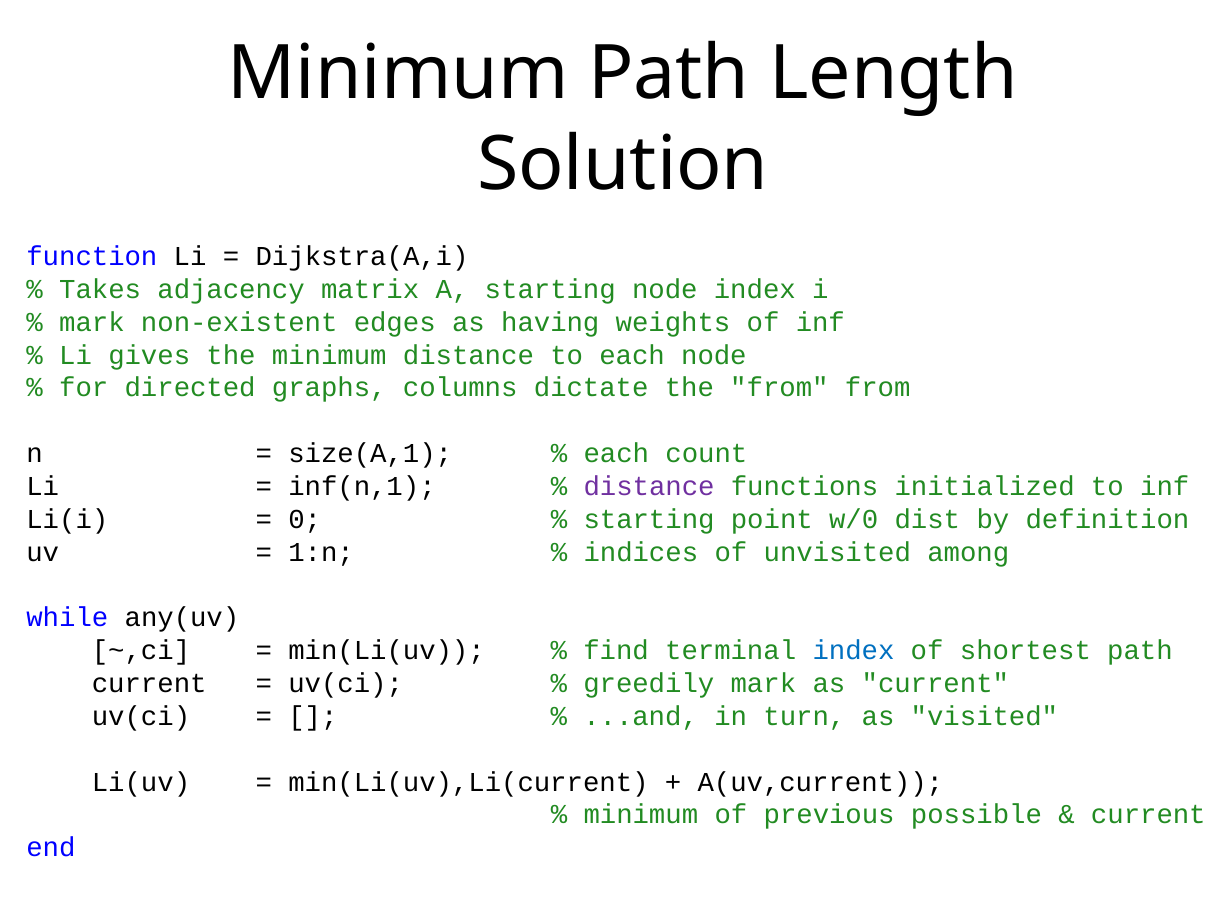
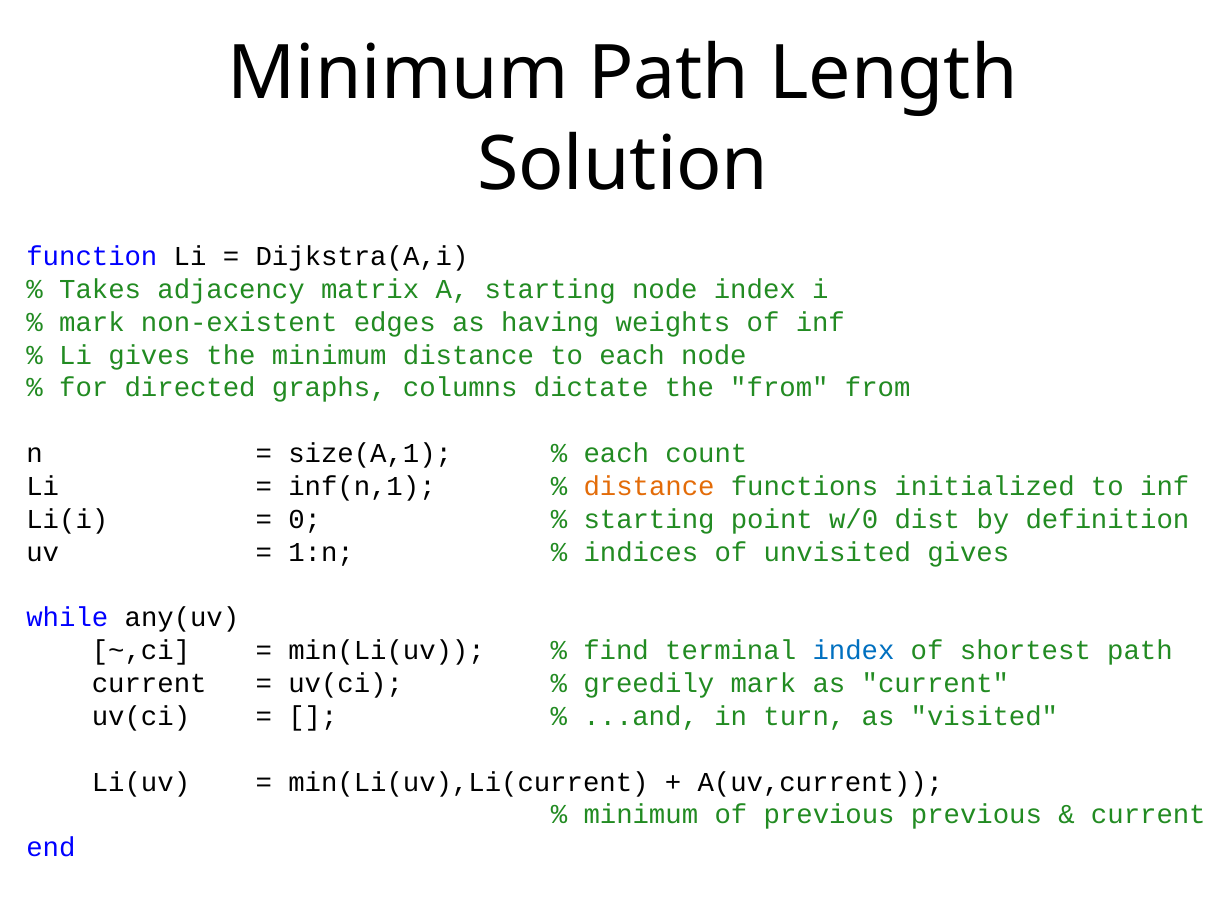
distance colour: purple -> orange (649, 486)
unvisited among: among -> gives (968, 552)
previous possible: possible -> previous (976, 815)
